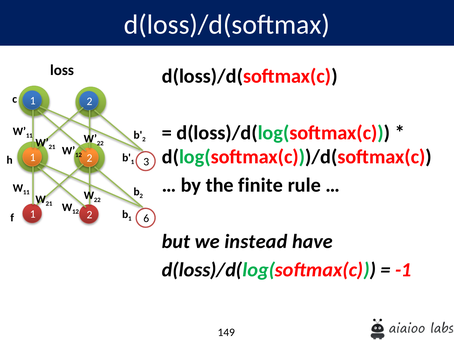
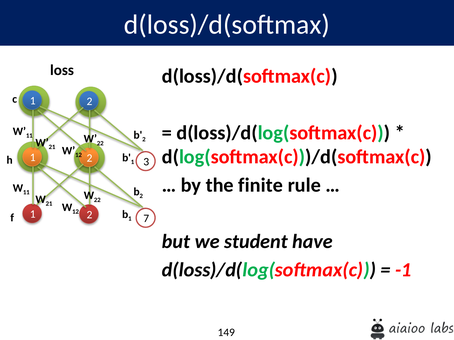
6: 6 -> 7 (146, 219)
instead: instead -> student (256, 242)
